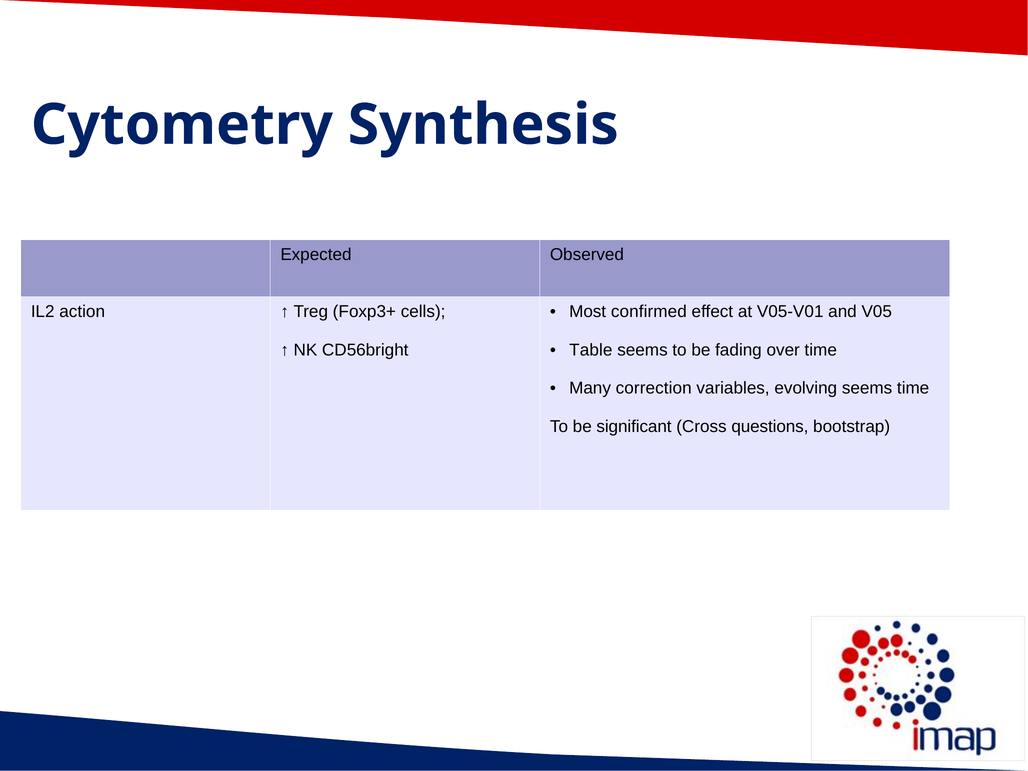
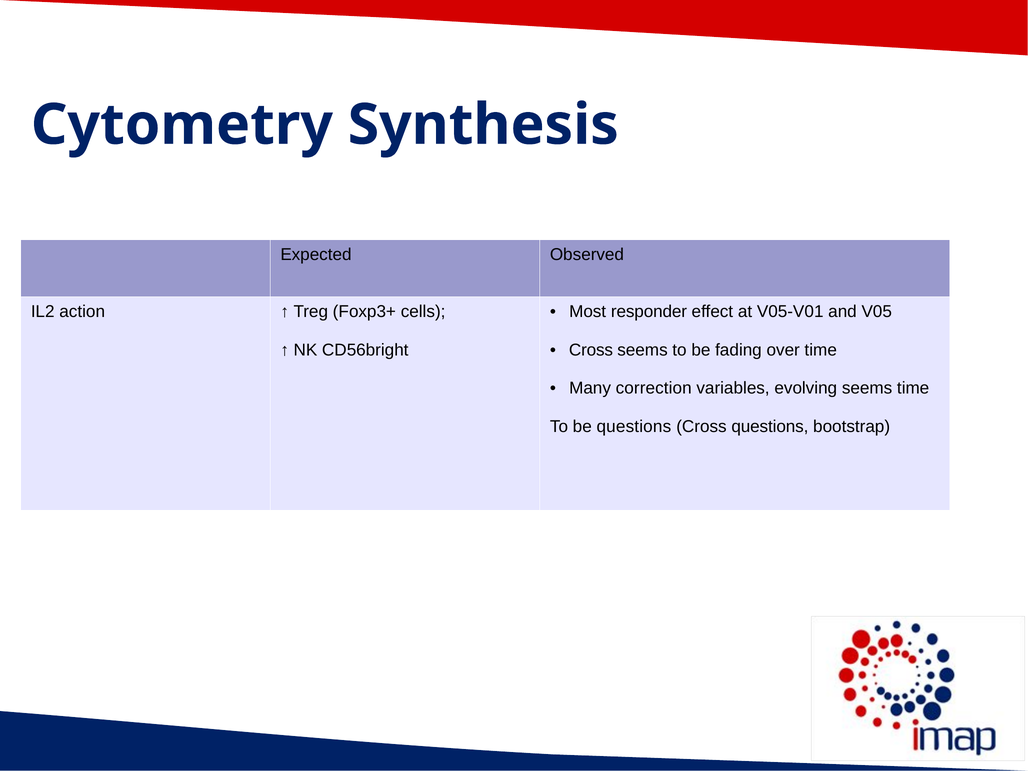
confirmed: confirmed -> responder (649, 312)
Table: Table -> Cross (591, 350)
be significant: significant -> questions (634, 427)
